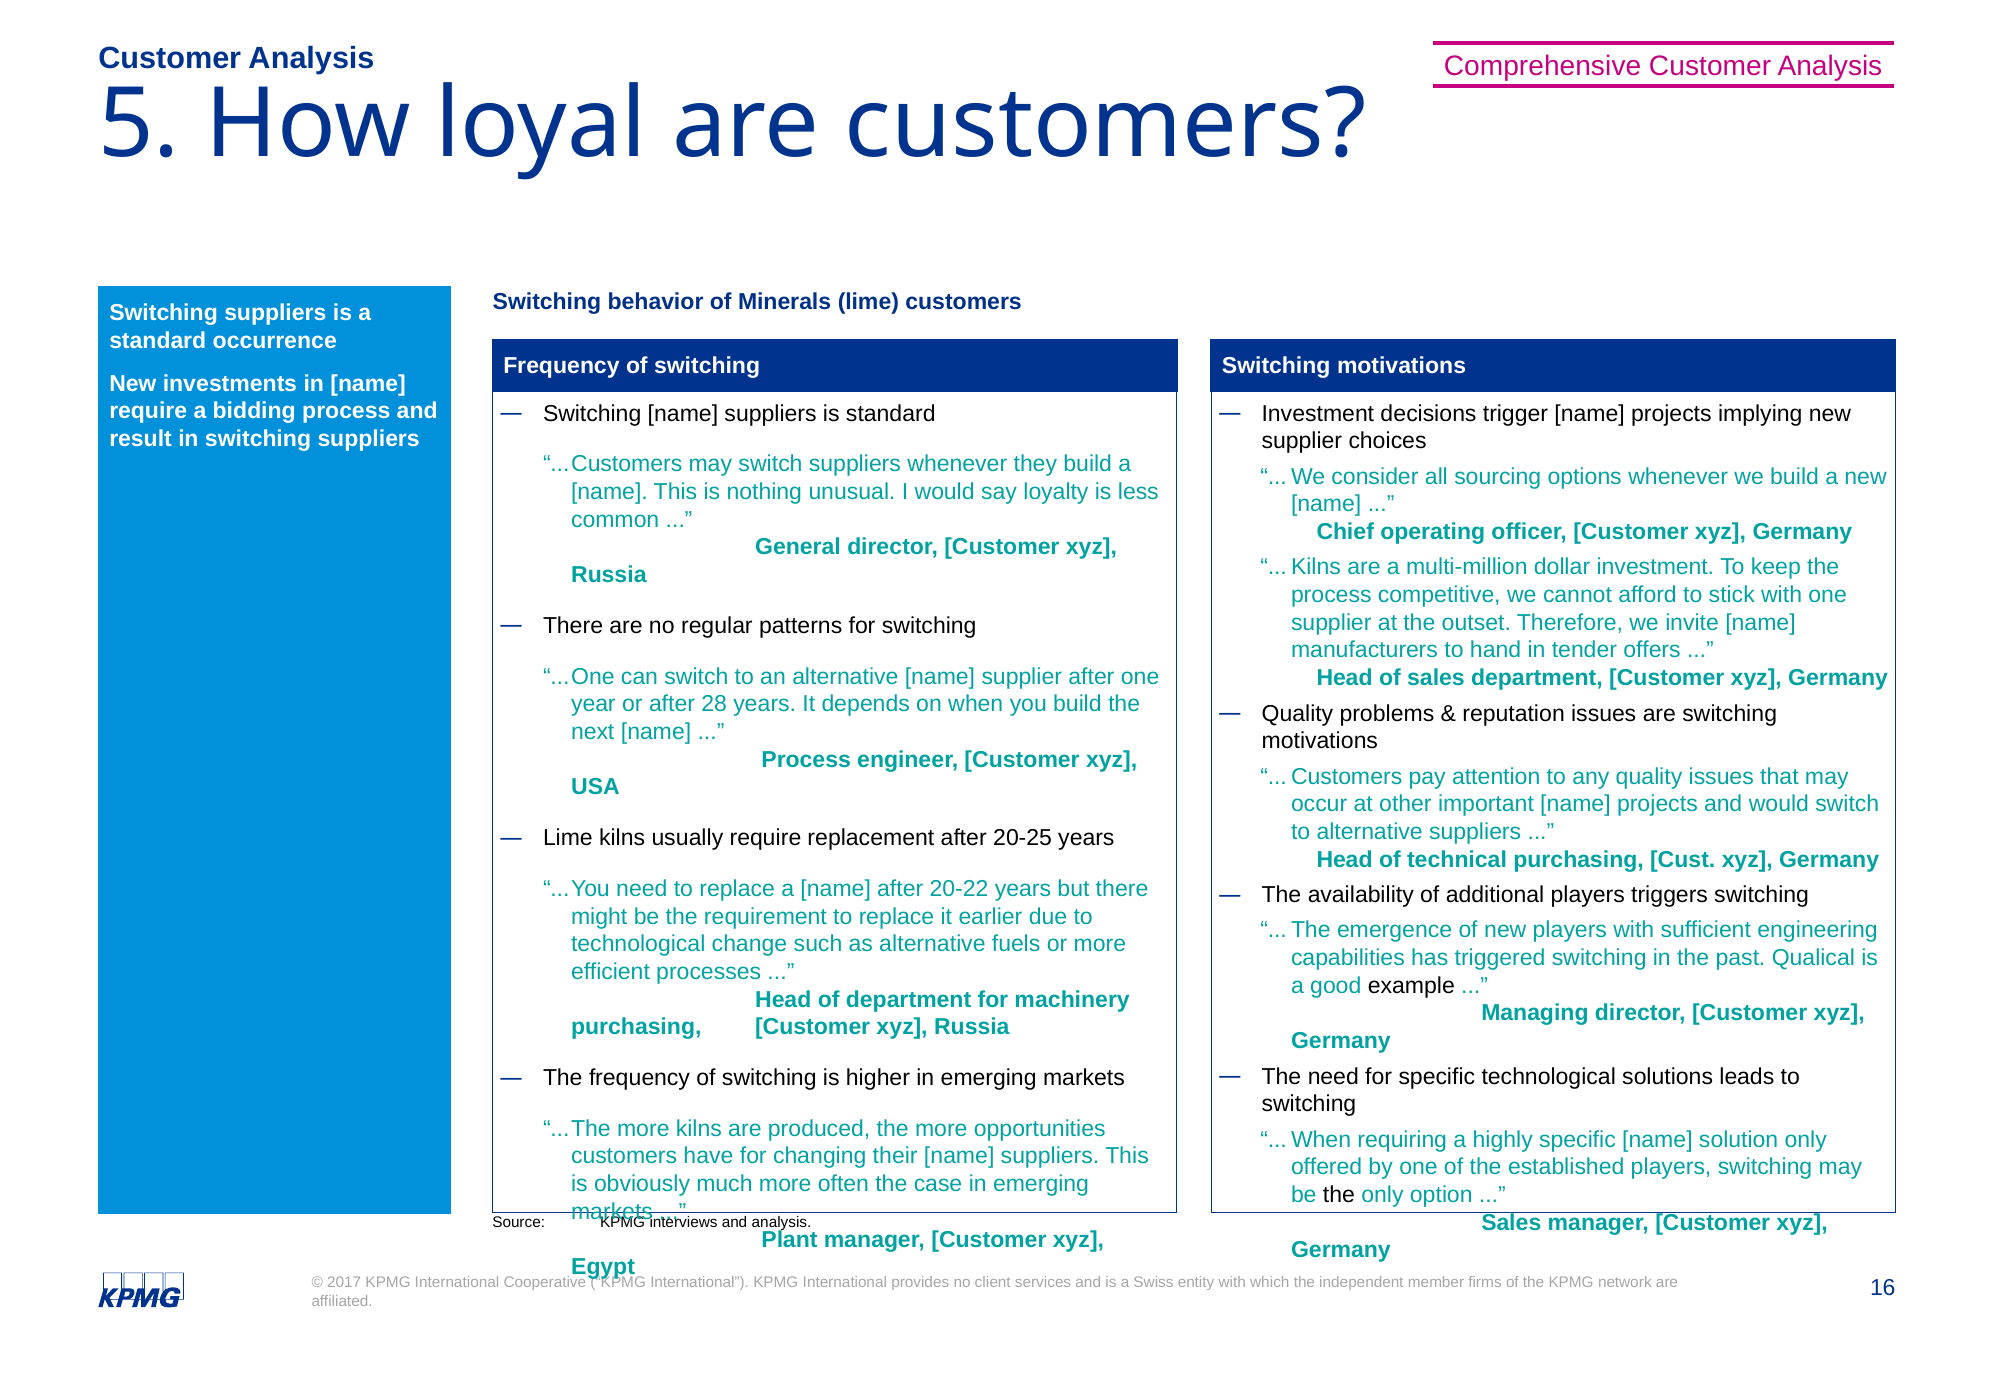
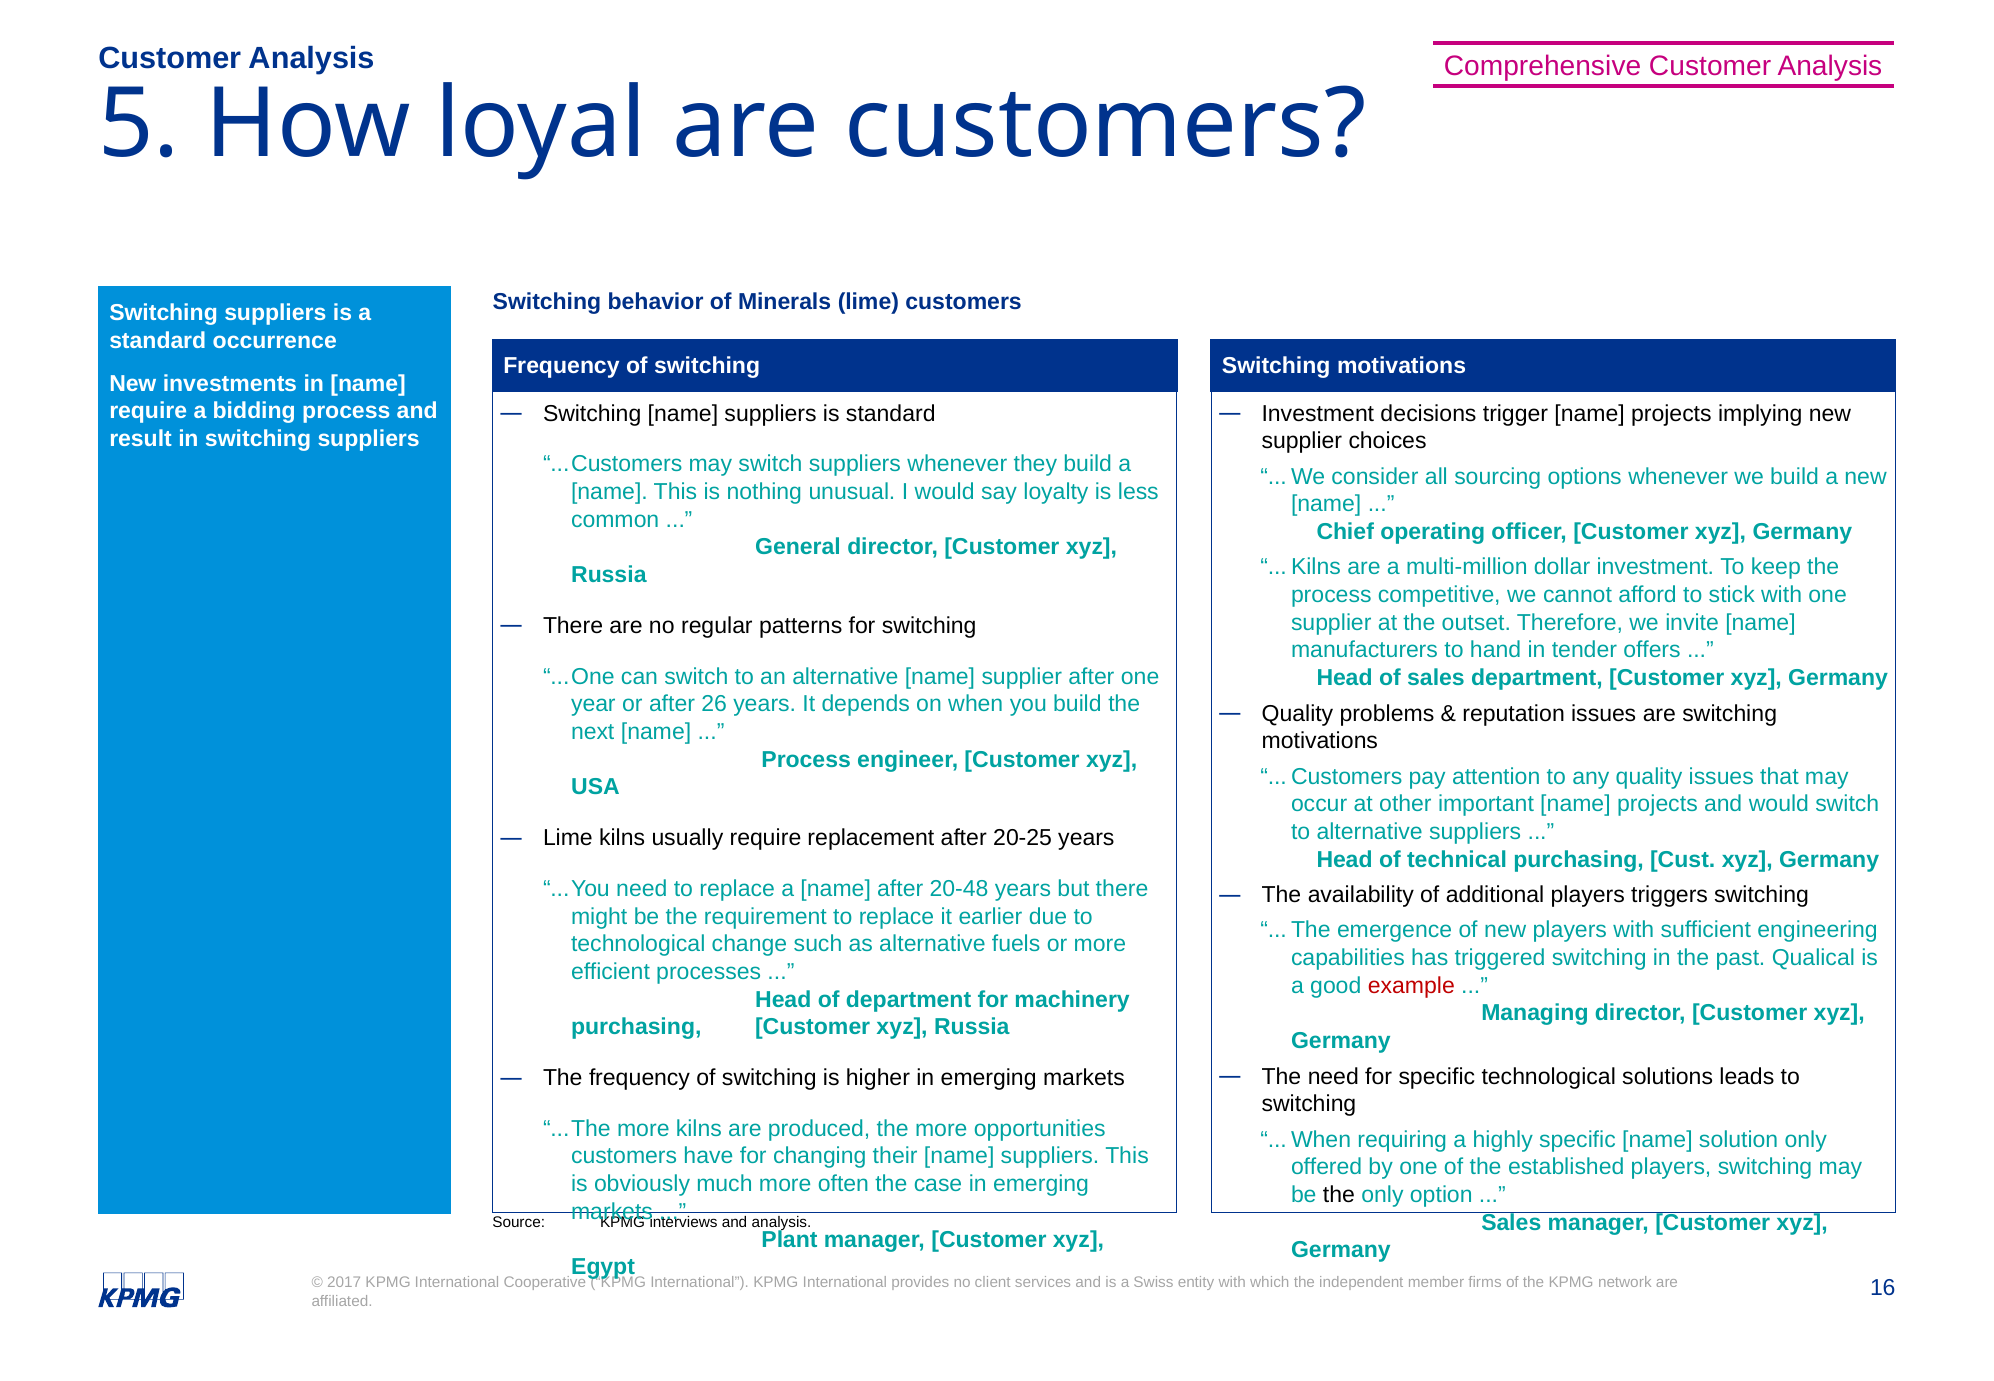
28: 28 -> 26 (714, 704)
20-22: 20-22 -> 20-48 (959, 888)
example colour: black -> red (1411, 985)
